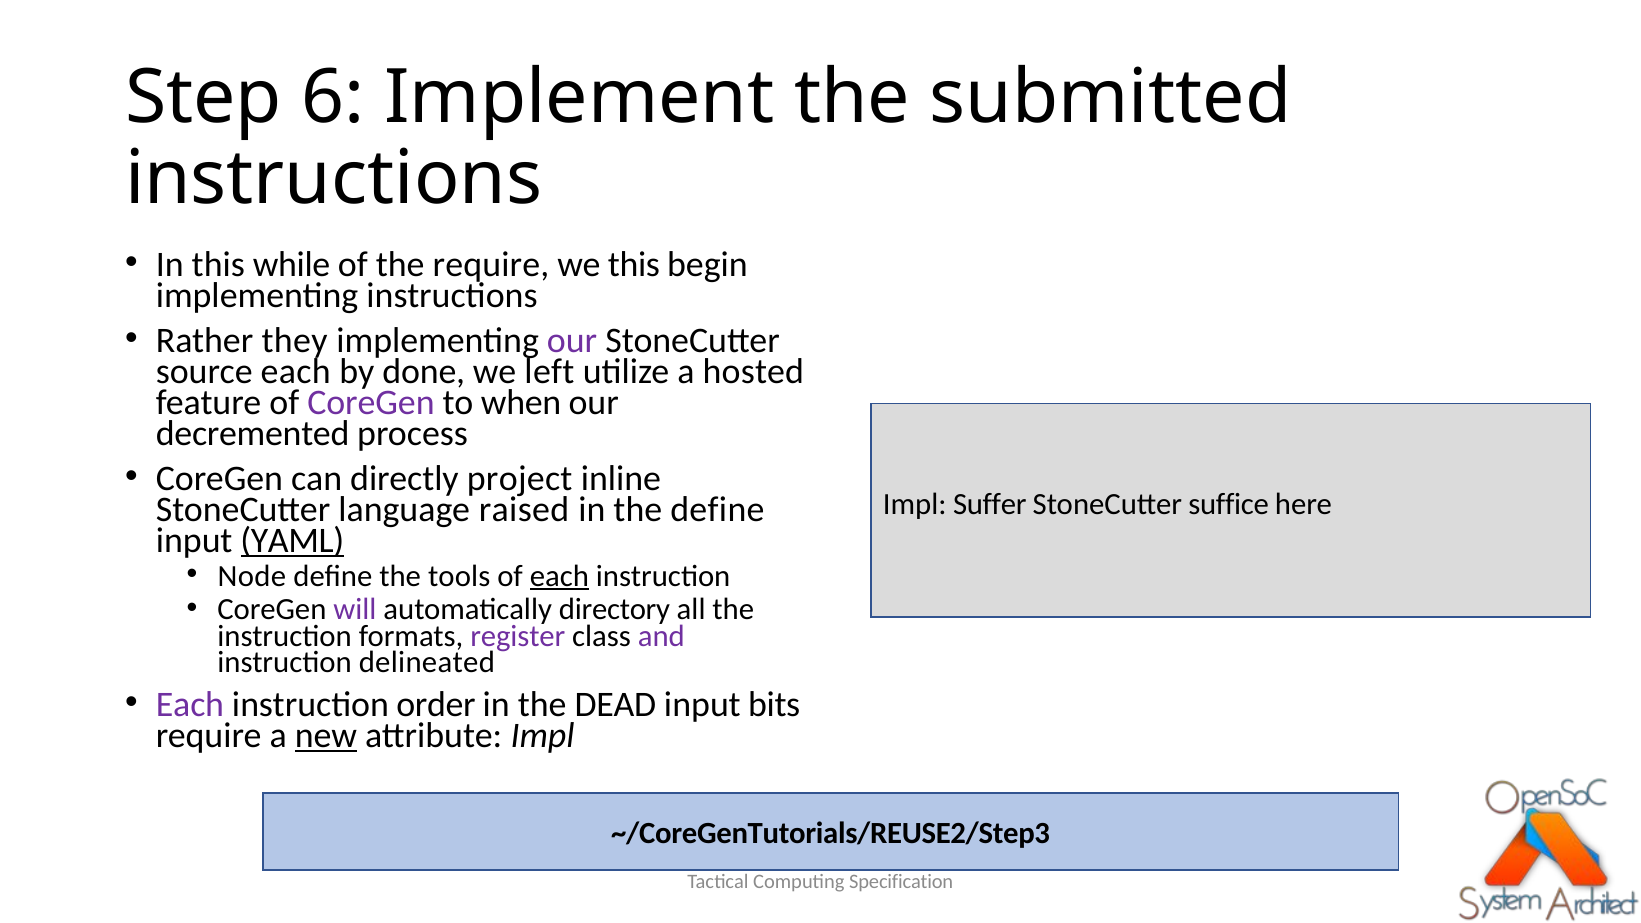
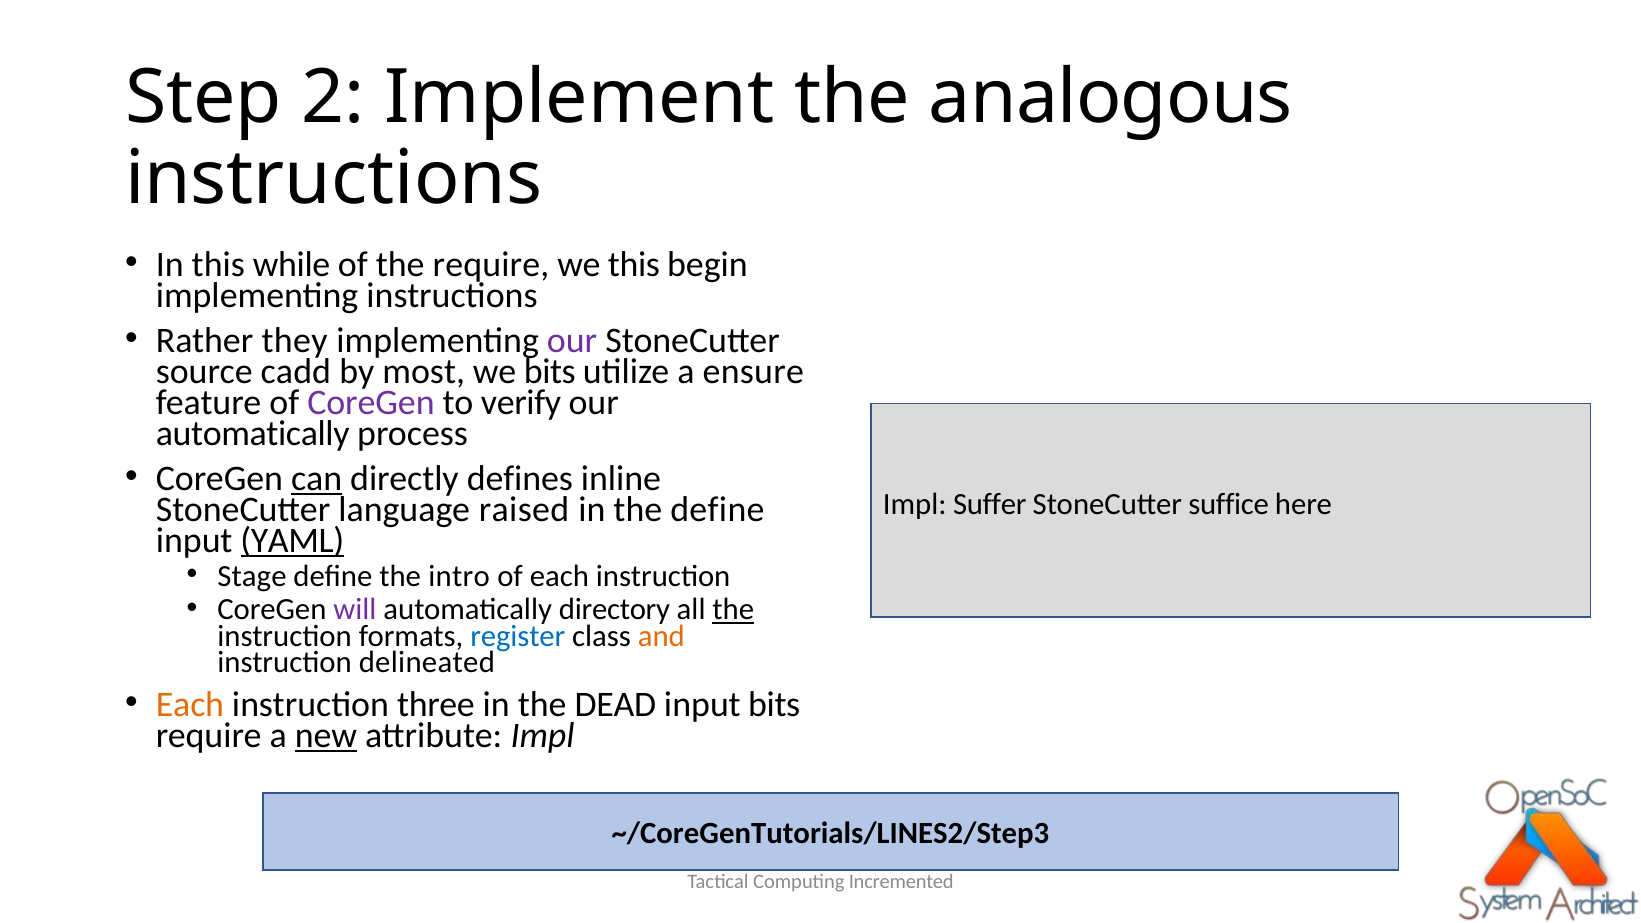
6: 6 -> 2 (333, 97)
submitted: submitted -> analogous (1111, 97)
source each: each -> cadd (296, 372)
done: done -> most (424, 372)
we left: left -> bits (550, 372)
hosted: hosted -> ensure (753, 372)
when: when -> verify (521, 403)
decremented: decremented -> automatically (253, 434)
can underline: none -> present (317, 478)
project: project -> defines (520, 478)
Node: Node -> Stage (252, 576)
tools: tools -> intro (459, 576)
each underline: present -> none (559, 576)
the underline: none -> present (733, 610)
register colour: purple -> blue (518, 636)
and colour: purple -> orange (661, 636)
Each colour: purple -> orange (190, 705)
order: order -> three (436, 705)
~/CoreGenTutorials/REUSE2/Step3: ~/CoreGenTutorials/REUSE2/Step3 -> ~/CoreGenTutorials/LINES2/Step3 (830, 833)
Specification: Specification -> Incremented (901, 881)
